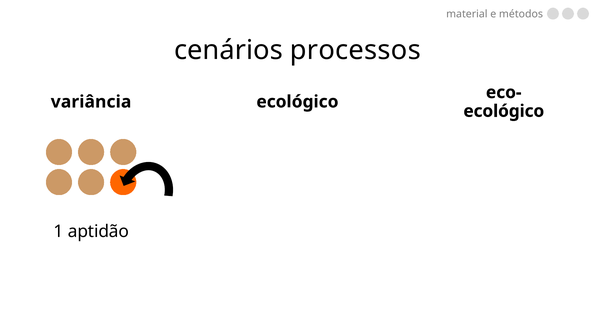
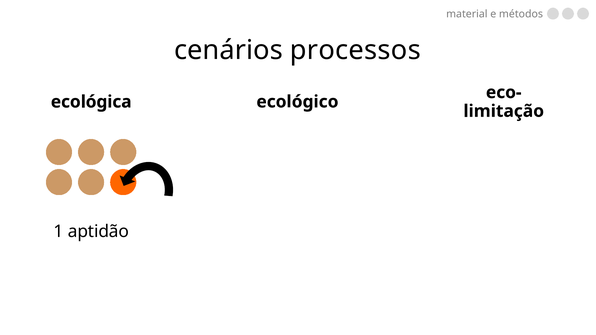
variância: variância -> ecológica (91, 102)
ecológico: ecológico -> limitação (504, 111)
